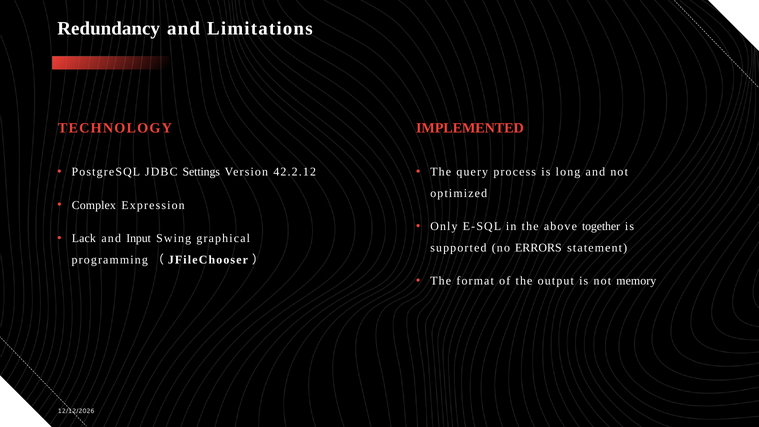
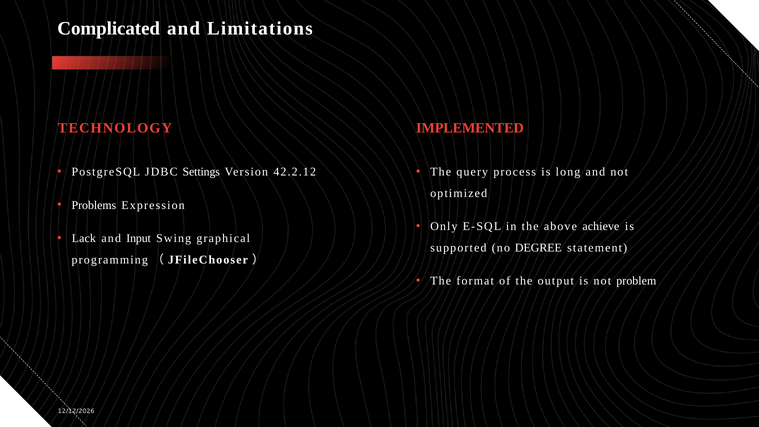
Redundancy: Redundancy -> Complicated (109, 29)
Complex: Complex -> Problems (94, 205)
together: together -> achieve (601, 226)
ERRORS: ERRORS -> DEGREE (538, 248)
memory: memory -> problem (636, 281)
